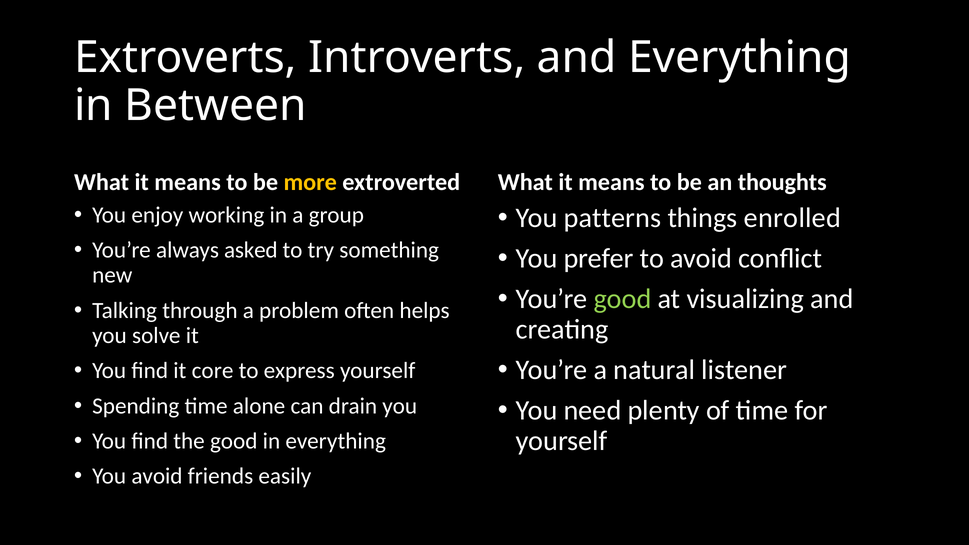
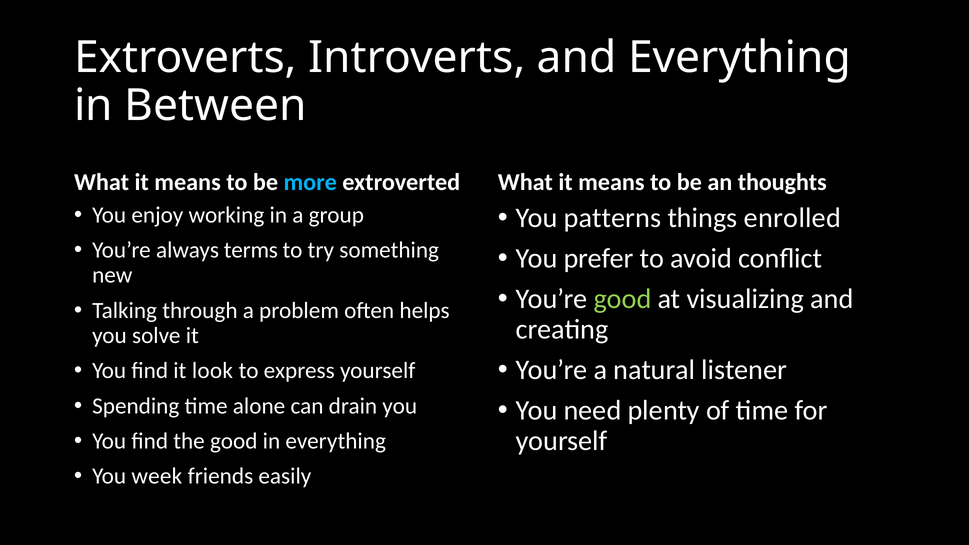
more colour: yellow -> light blue (310, 182)
asked: asked -> terms (251, 250)
core: core -> look (212, 371)
You avoid: avoid -> week (157, 476)
